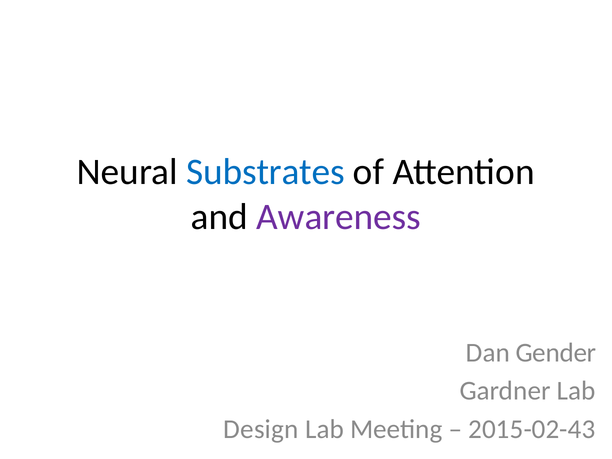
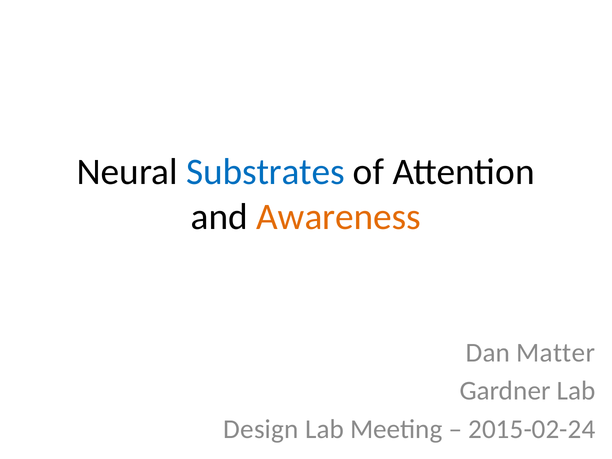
Awareness colour: purple -> orange (339, 217)
Gender: Gender -> Matter (556, 353)
2015-02-43: 2015-02-43 -> 2015-02-24 (532, 429)
